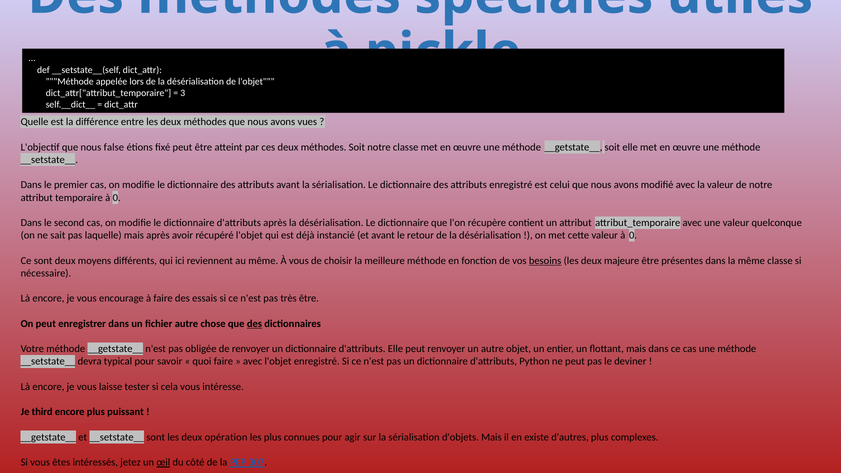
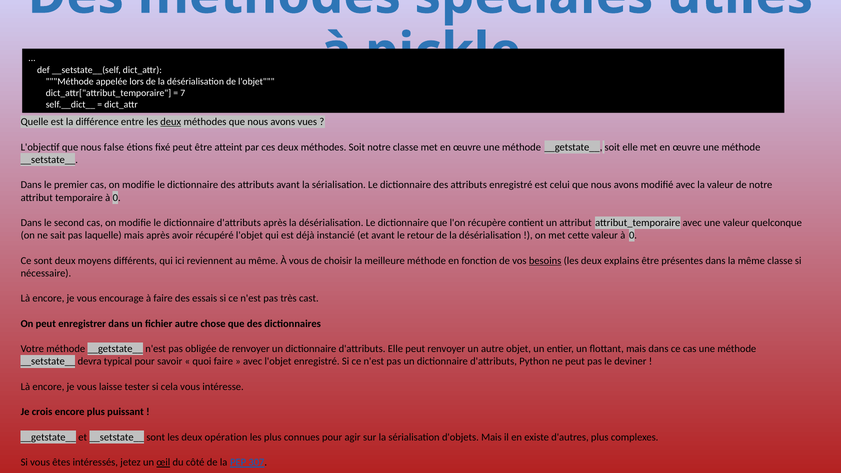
3: 3 -> 7 (183, 93)
deux underline: none -> present (171, 122)
majeure: majeure -> explains (622, 261)
très être: être -> cast (309, 298)
des underline: present -> none (254, 324)
third: third -> crois (42, 412)
